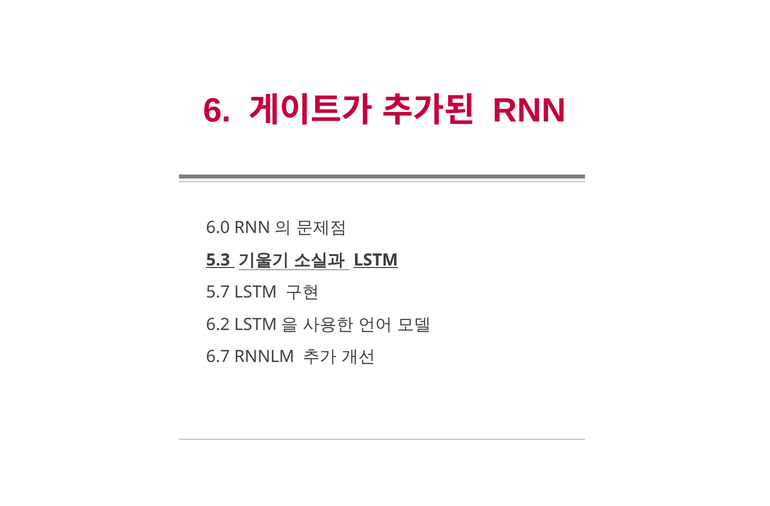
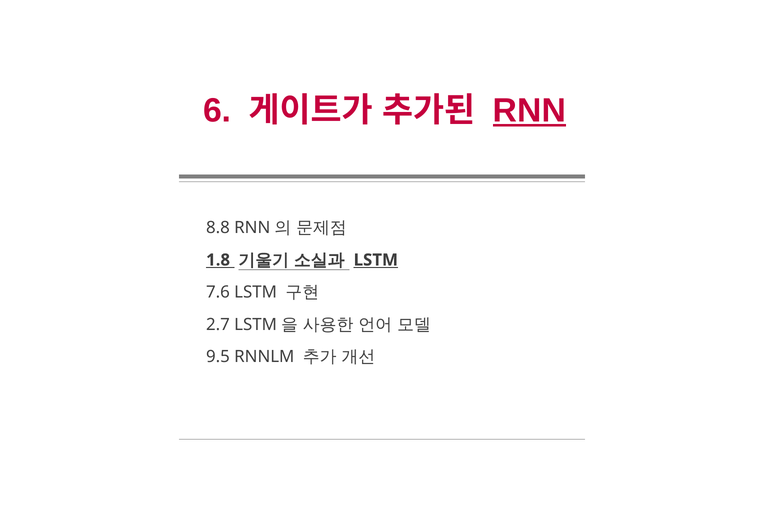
RNN underline: none -> present (529, 111)
6.0: 6.0 -> 8.8 (218, 228)
5.3: 5.3 -> 1.8 (218, 260)
5.7: 5.7 -> 7.6 (218, 292)
6.2: 6.2 -> 2.7 (218, 324)
6.7: 6.7 -> 9.5 (218, 357)
